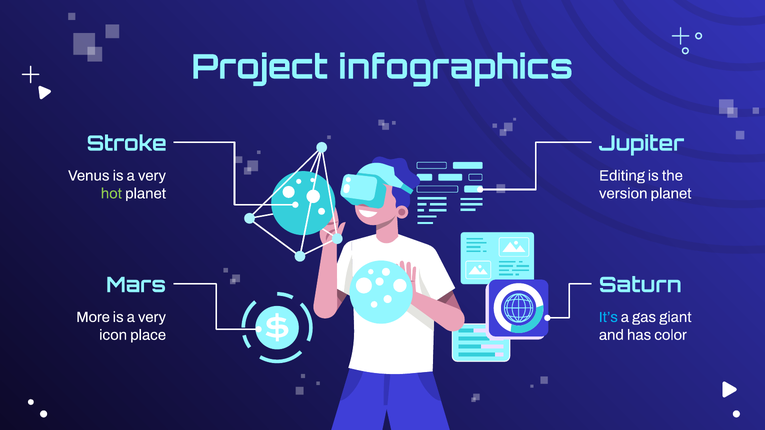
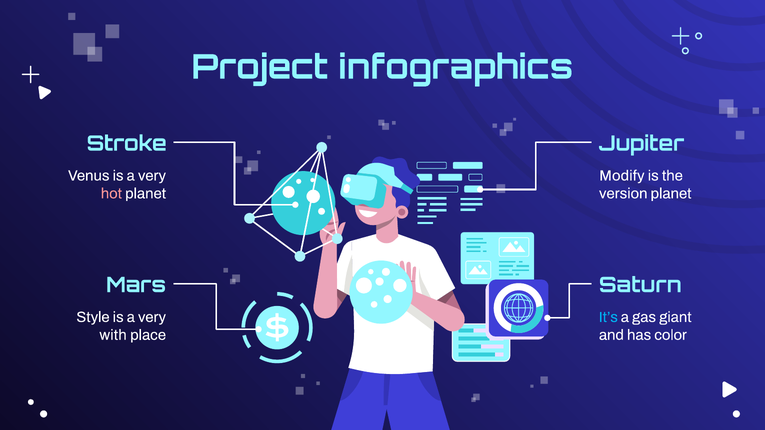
Editing: Editing -> Modify (622, 176)
hot colour: light green -> pink (111, 194)
More: More -> Style (93, 317)
icon: icon -> with (113, 335)
